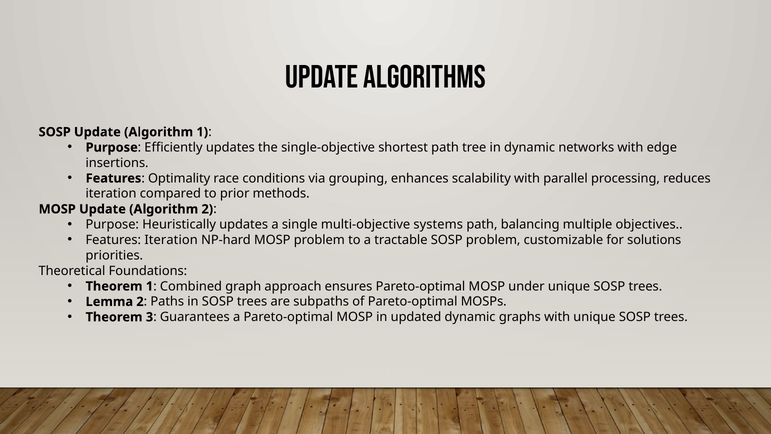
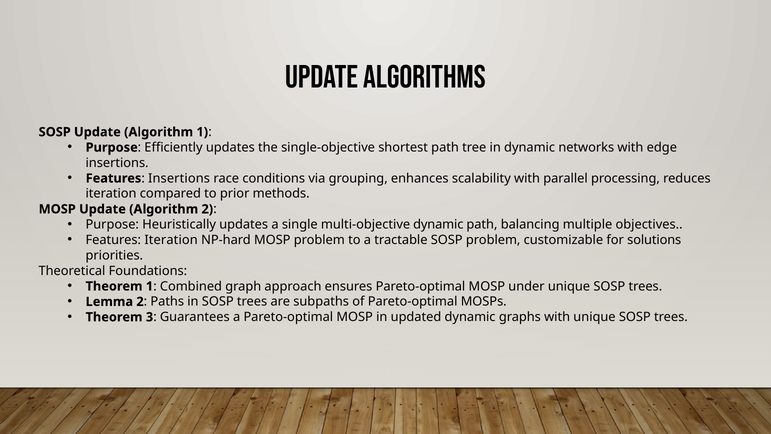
Features Optimality: Optimality -> Insertions (179, 178)
multi-objective systems: systems -> dynamic (438, 224)
